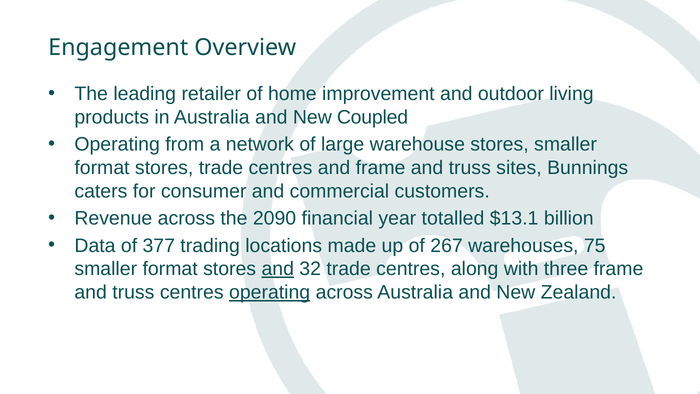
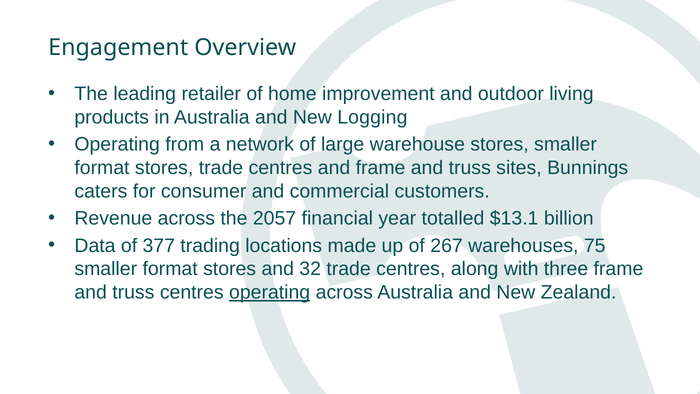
Coupled: Coupled -> Logging (372, 117)
2090: 2090 -> 2057 (275, 218)
and underline: present -> none (278, 269)
